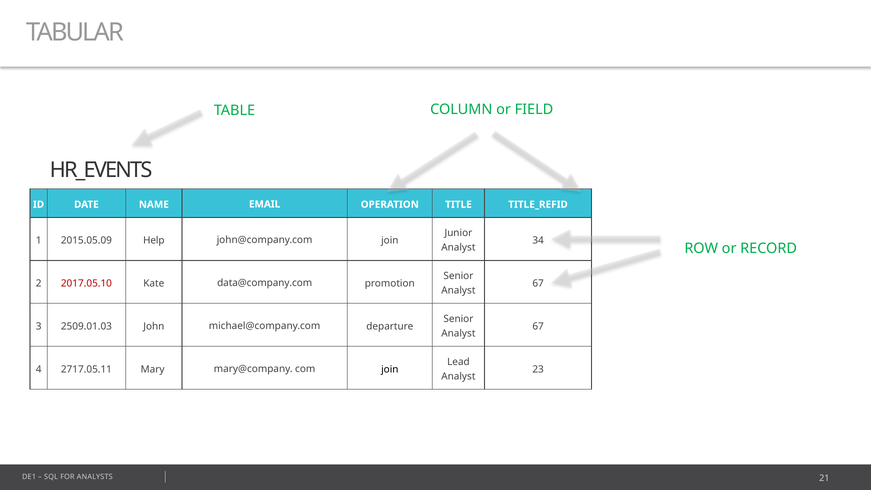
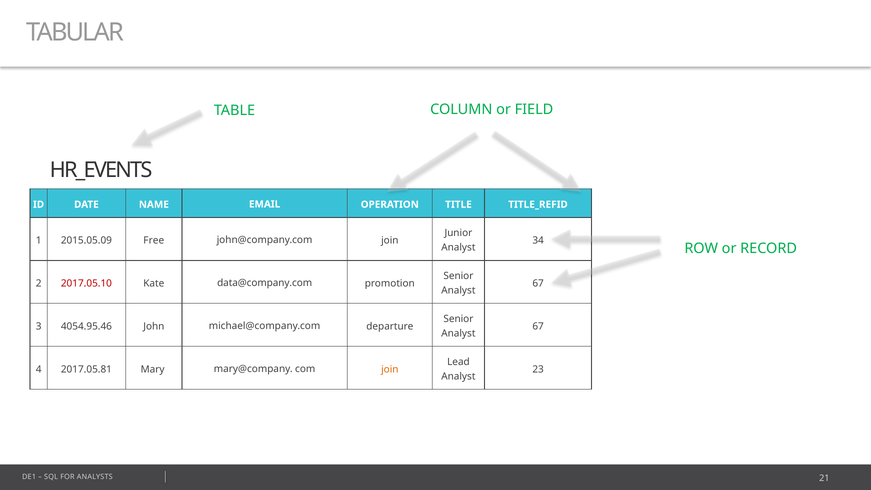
Help: Help -> Free (154, 240)
2509.01.03: 2509.01.03 -> 4054.95.46 (86, 326)
2717.05.11: 2717.05.11 -> 2017.05.81 (86, 369)
join colour: black -> orange (390, 369)
